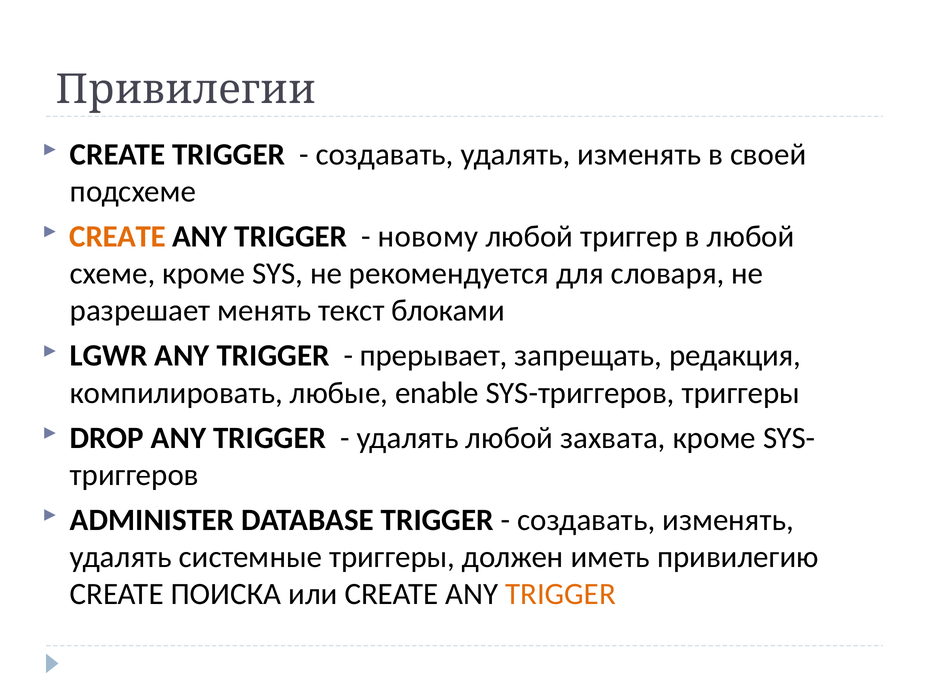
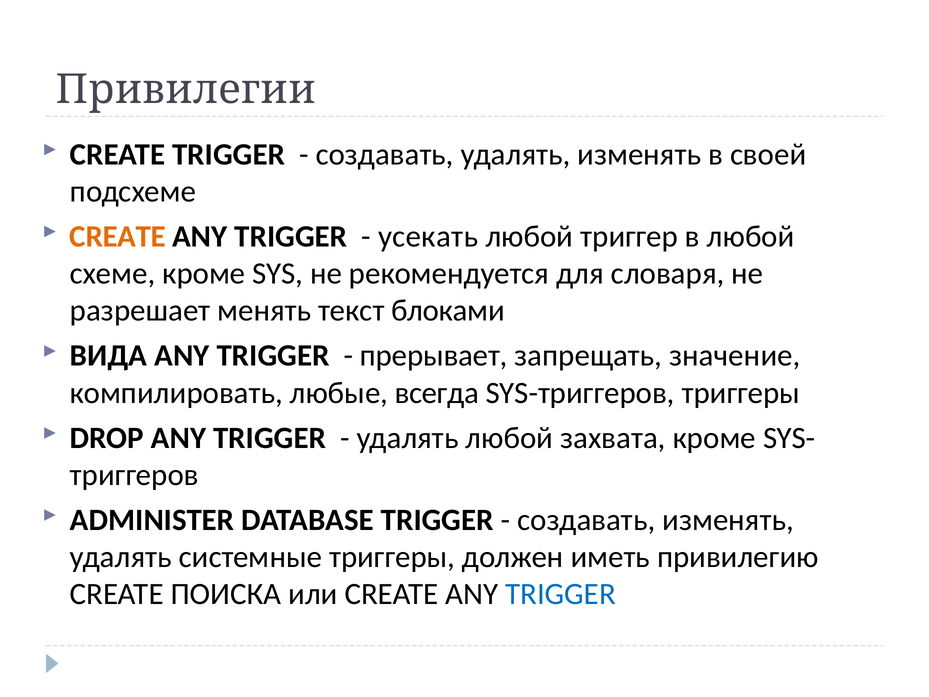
новому: новому -> усекать (428, 236)
LGWR: LGWR -> ВИДА (109, 356)
редакция: редакция -> значение (735, 356)
enable: enable -> всегда (437, 393)
TRIGGER colour: orange -> blue (561, 594)
